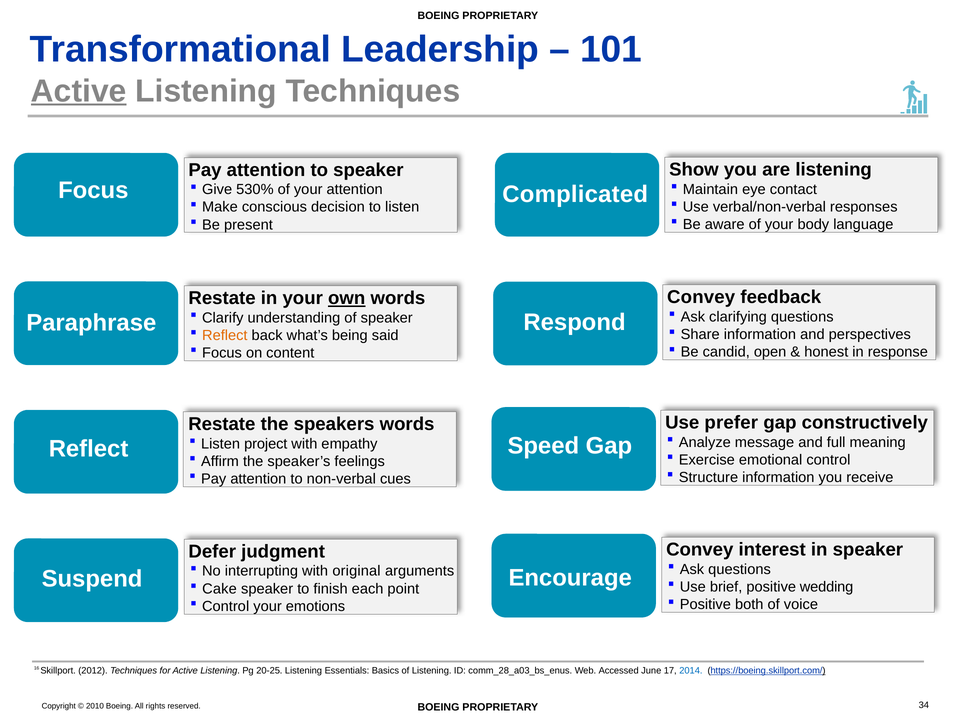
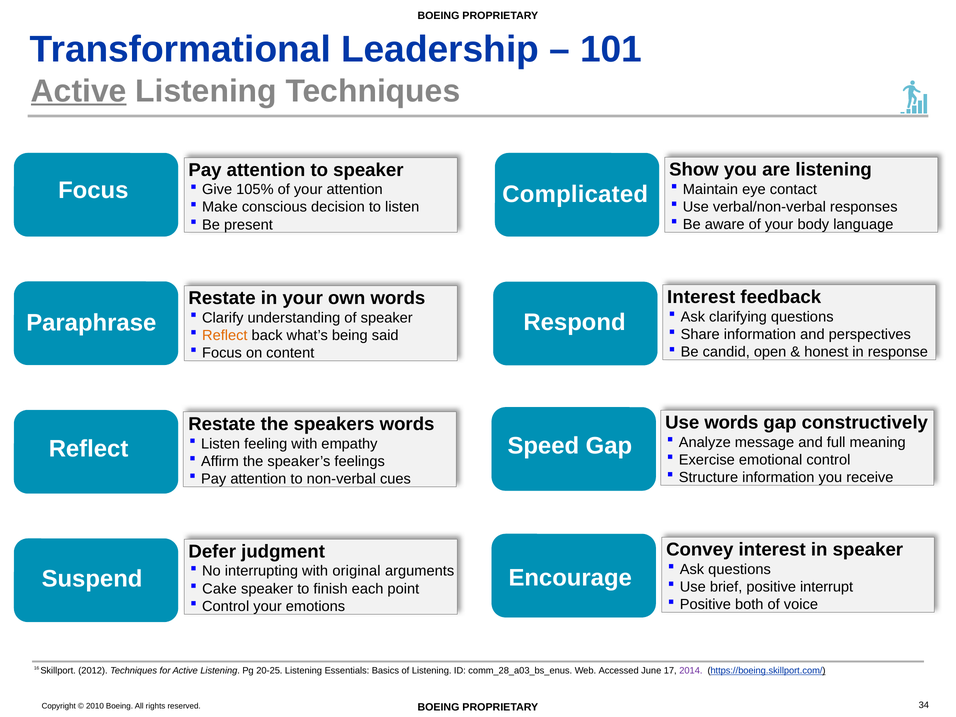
530%: 530% -> 105% (255, 190)
Convey: Convey -> Interest (701, 297)
own underline: present -> none (347, 298)
Use prefer: prefer -> words (731, 423)
project: project -> feeling (266, 444)
wedding: wedding -> interrupt (827, 587)
2014 colour: blue -> purple (691, 671)
